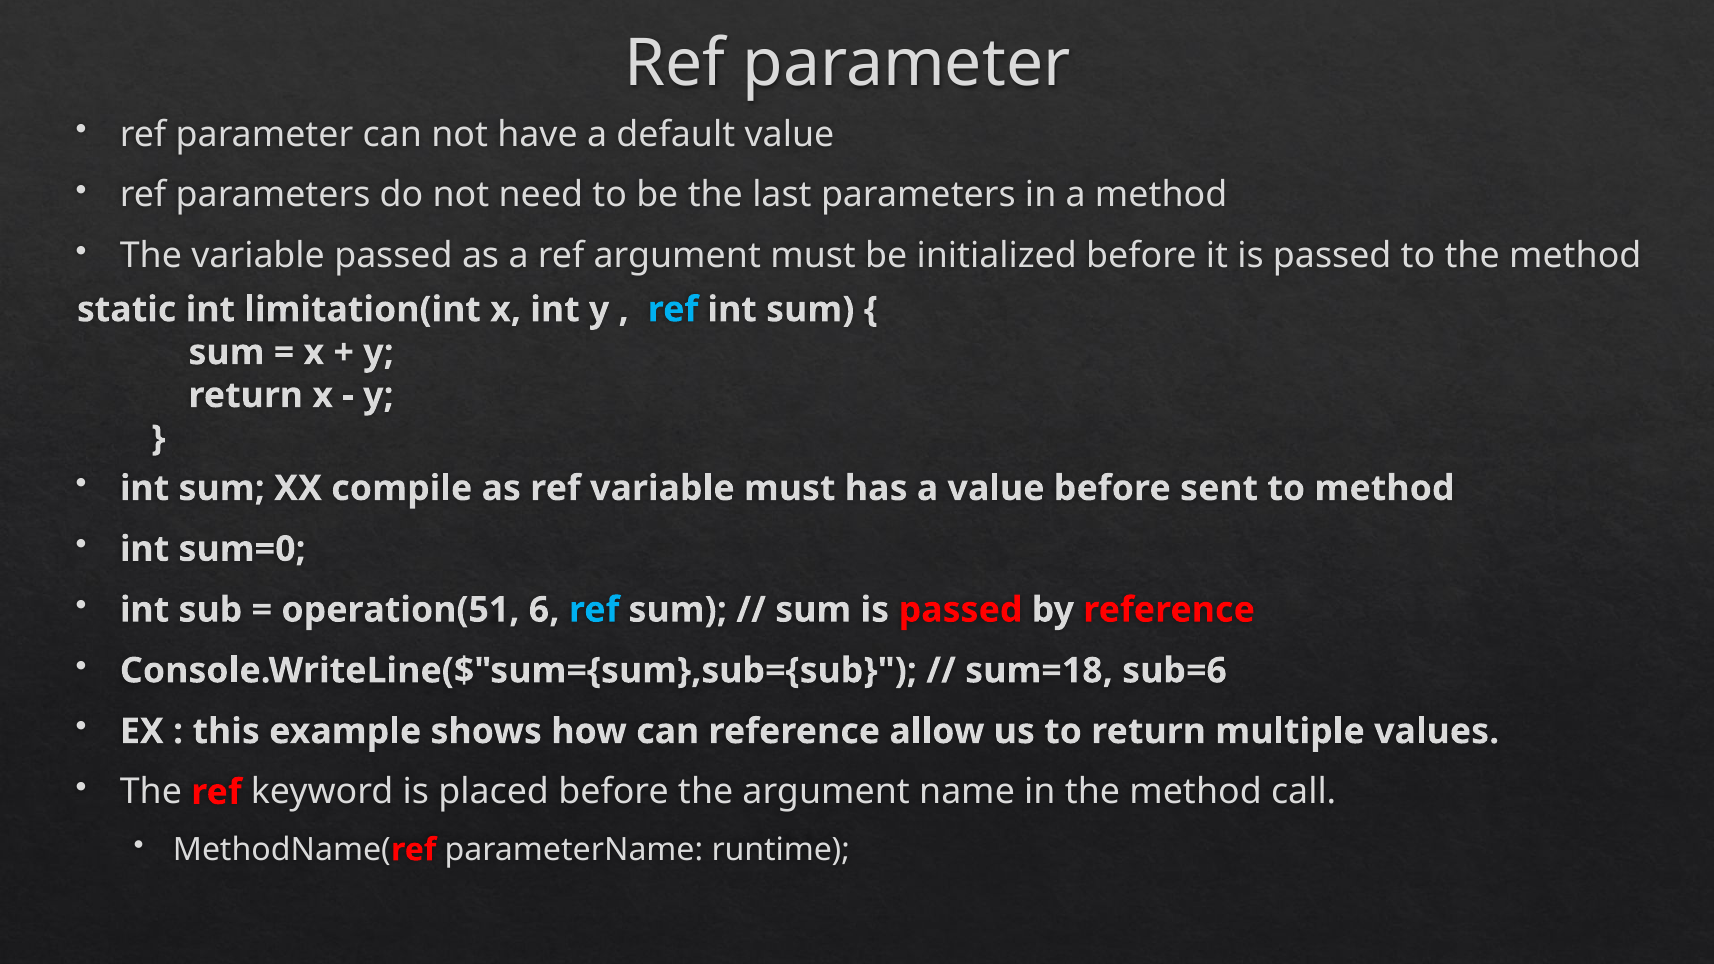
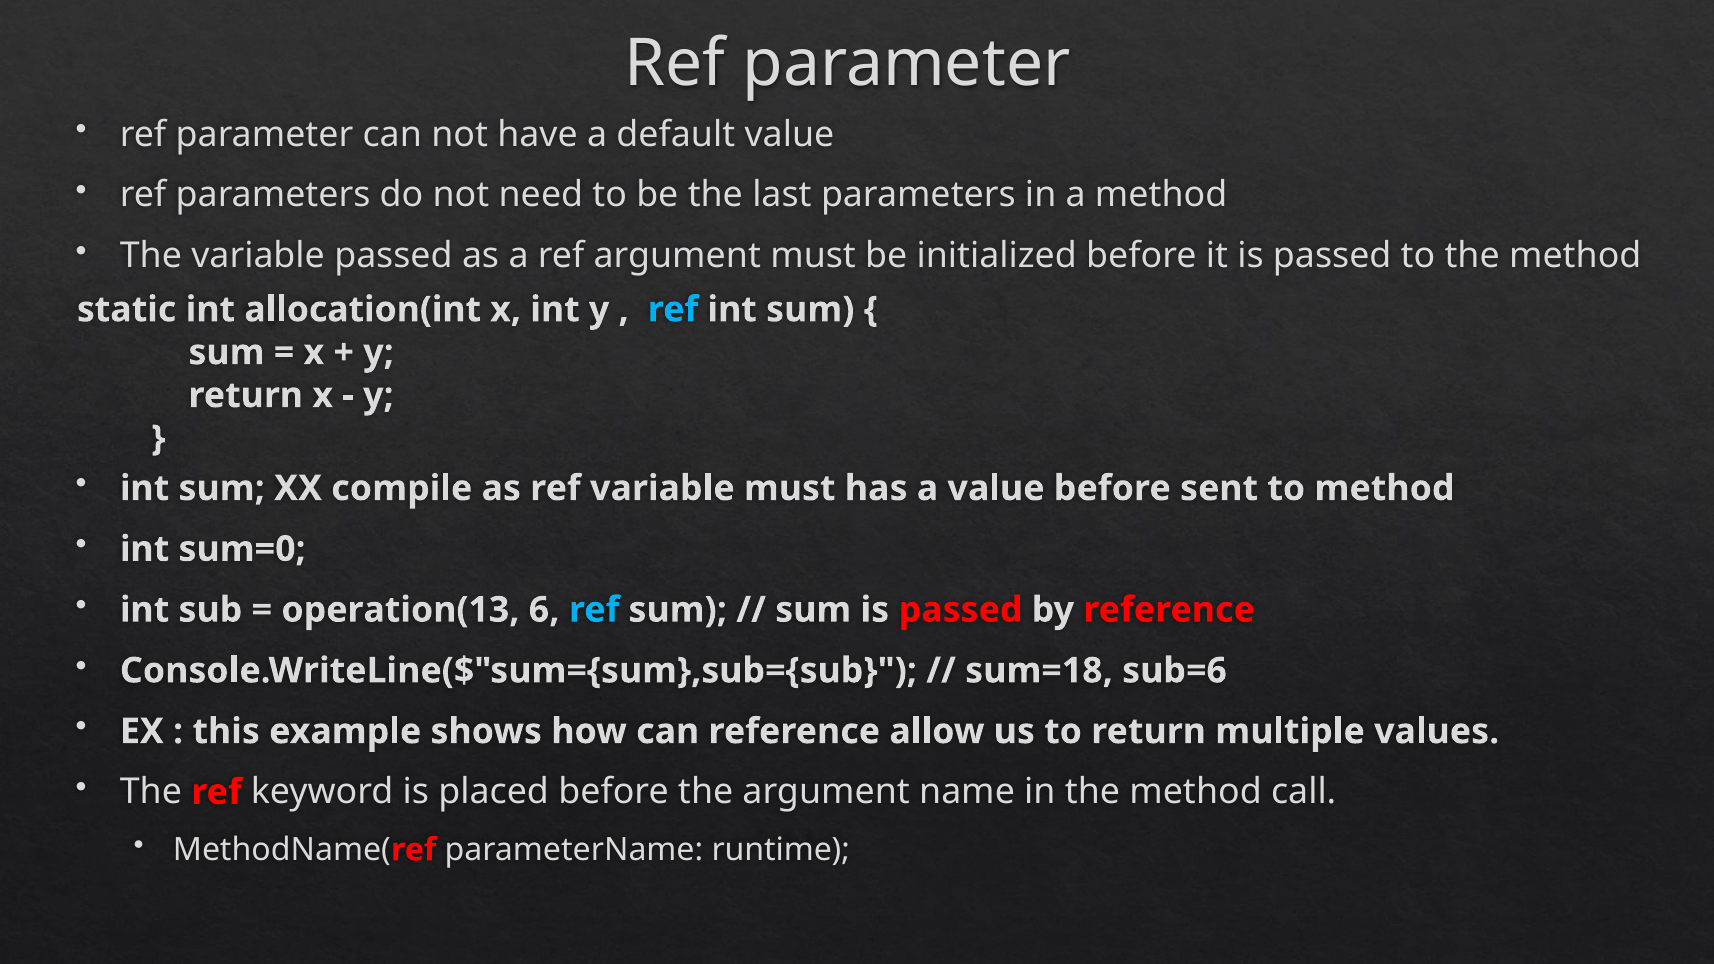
limitation(int: limitation(int -> allocation(int (363, 310)
operation(51: operation(51 -> operation(13 (400, 610)
